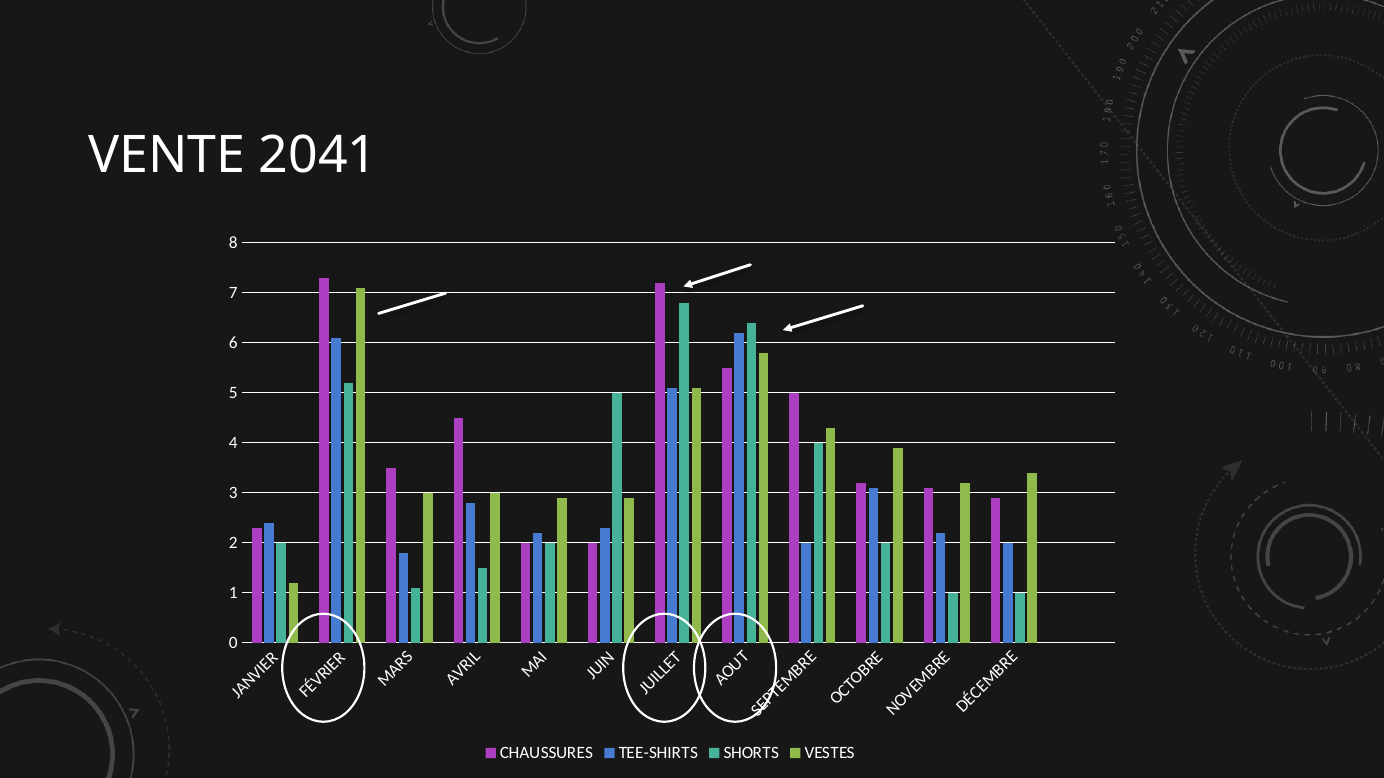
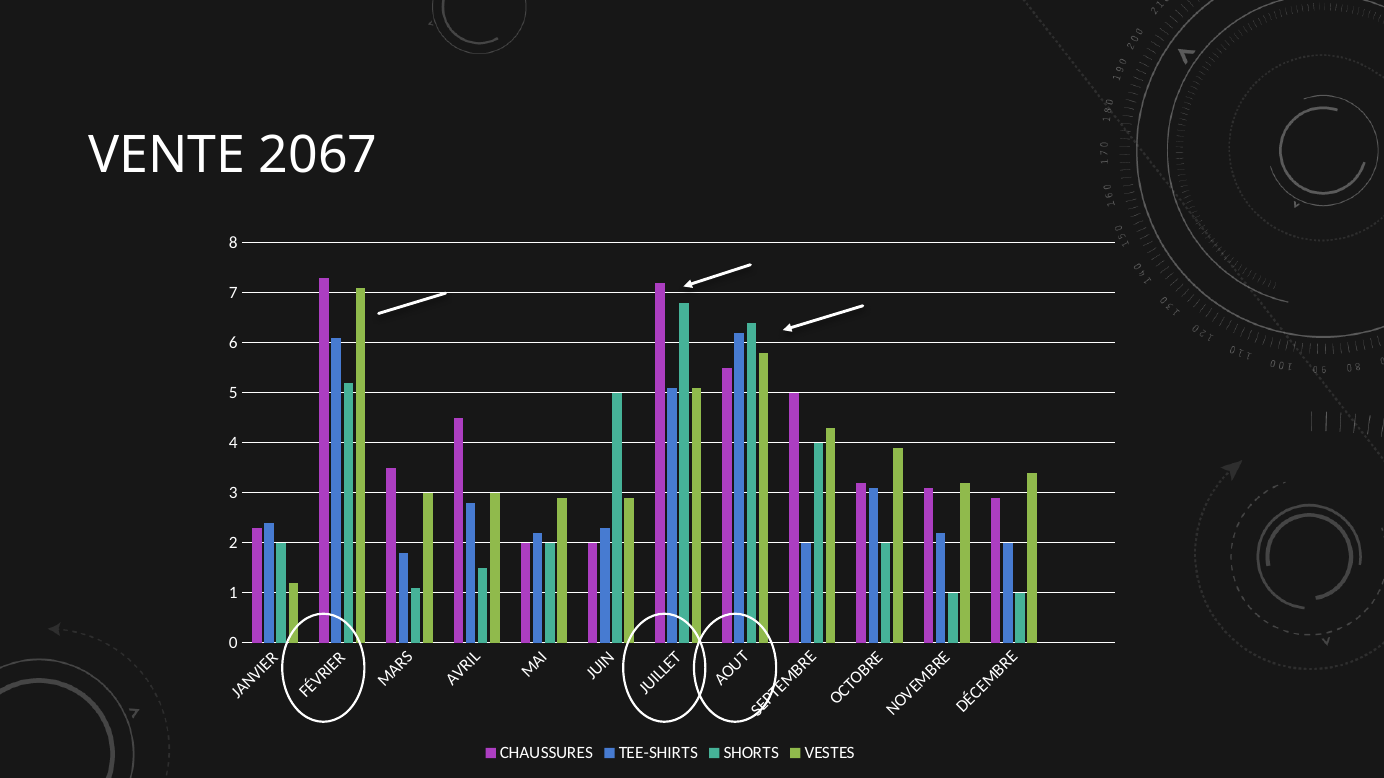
2041: 2041 -> 2067 (318, 155)
